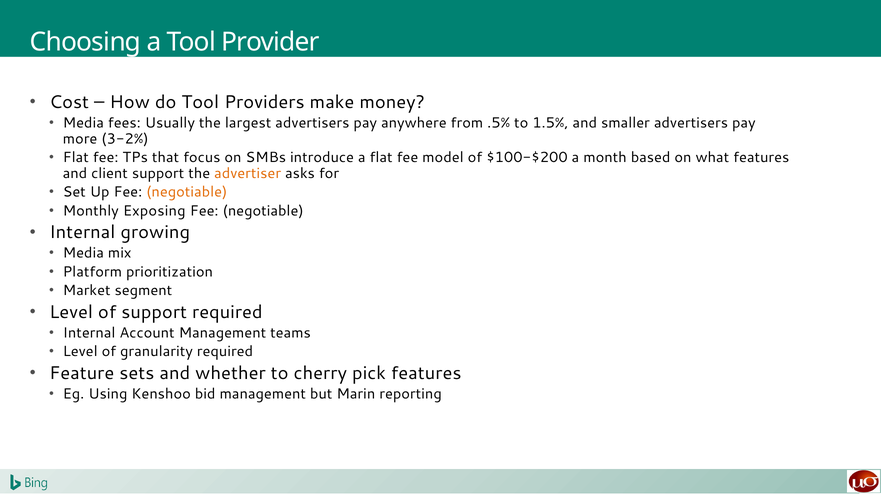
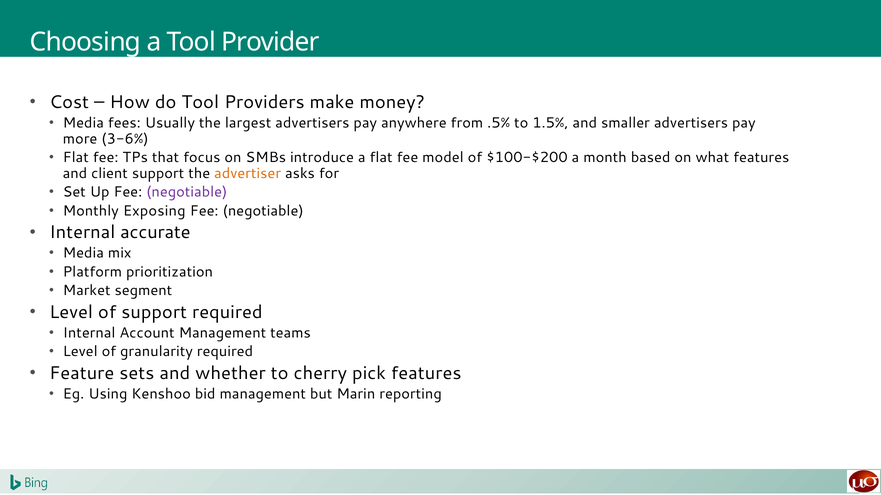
3-2%: 3-2% -> 3-6% (125, 139)
negotiable colour: orange -> purple (187, 192)
growing: growing -> accurate (155, 233)
